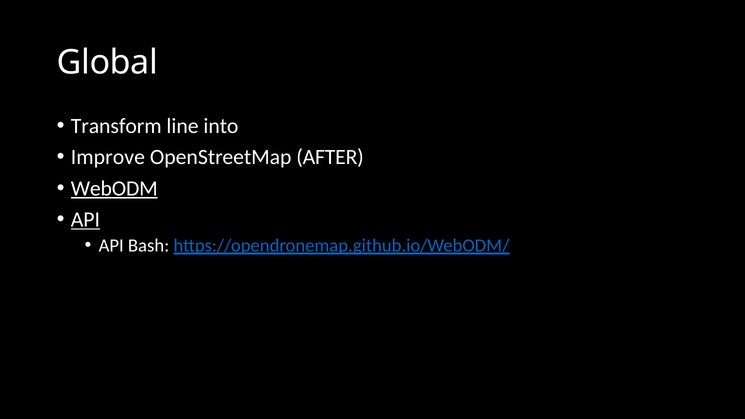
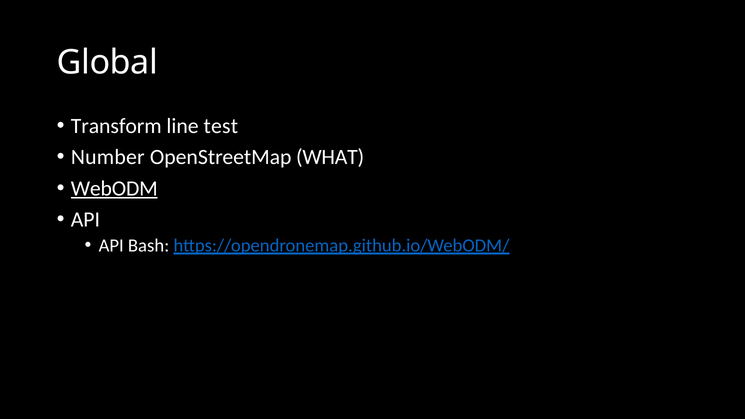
into: into -> test (221, 126)
Improve: Improve -> Number (108, 157)
AFTER: AFTER -> WHAT (330, 157)
API underline: present -> none (85, 220)
